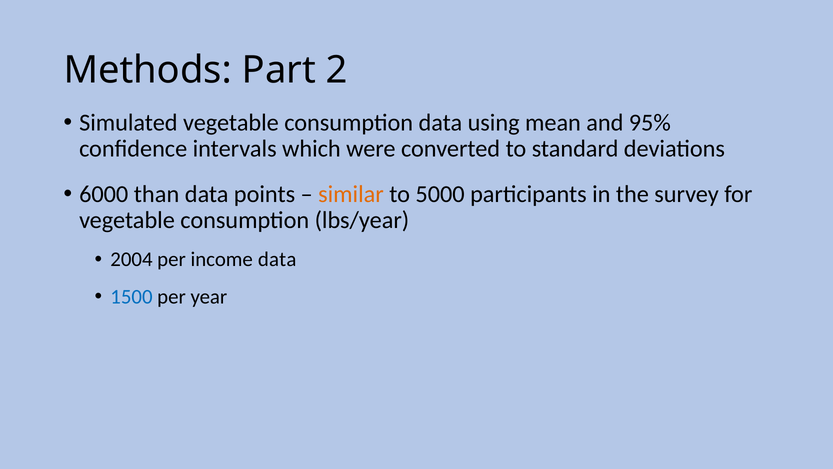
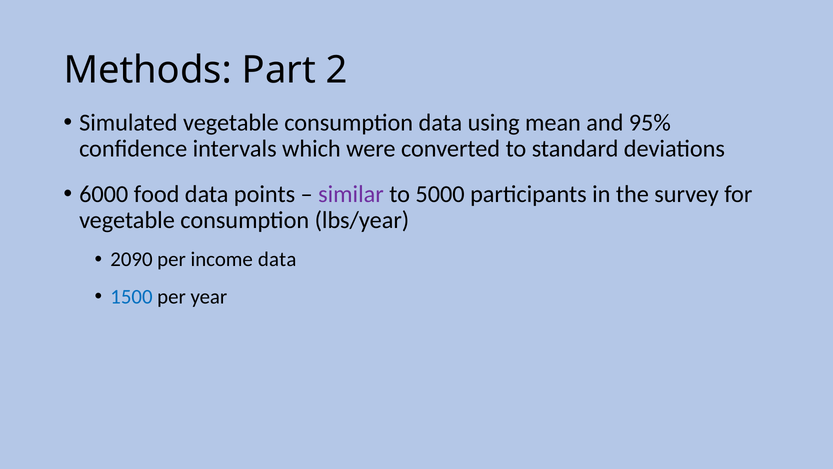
than: than -> food (157, 194)
similar colour: orange -> purple (351, 194)
2004: 2004 -> 2090 (131, 259)
